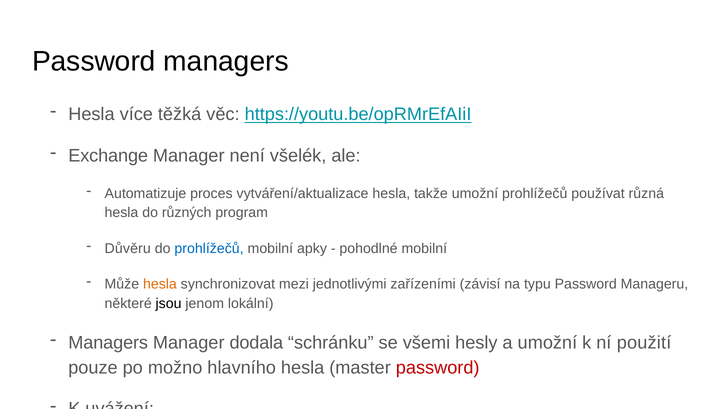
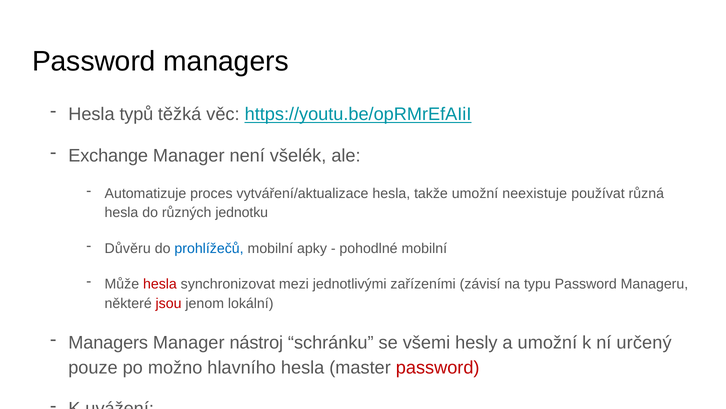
více: více -> typů (136, 114)
umožní prohlížečů: prohlížečů -> neexistuje (535, 193)
program: program -> jednotku (242, 213)
hesla colour: orange -> red (160, 284)
jsou colour: black -> red (169, 303)
Manager dodala: dodala -> nástroj (256, 342)
použití: použití -> určený (644, 342)
